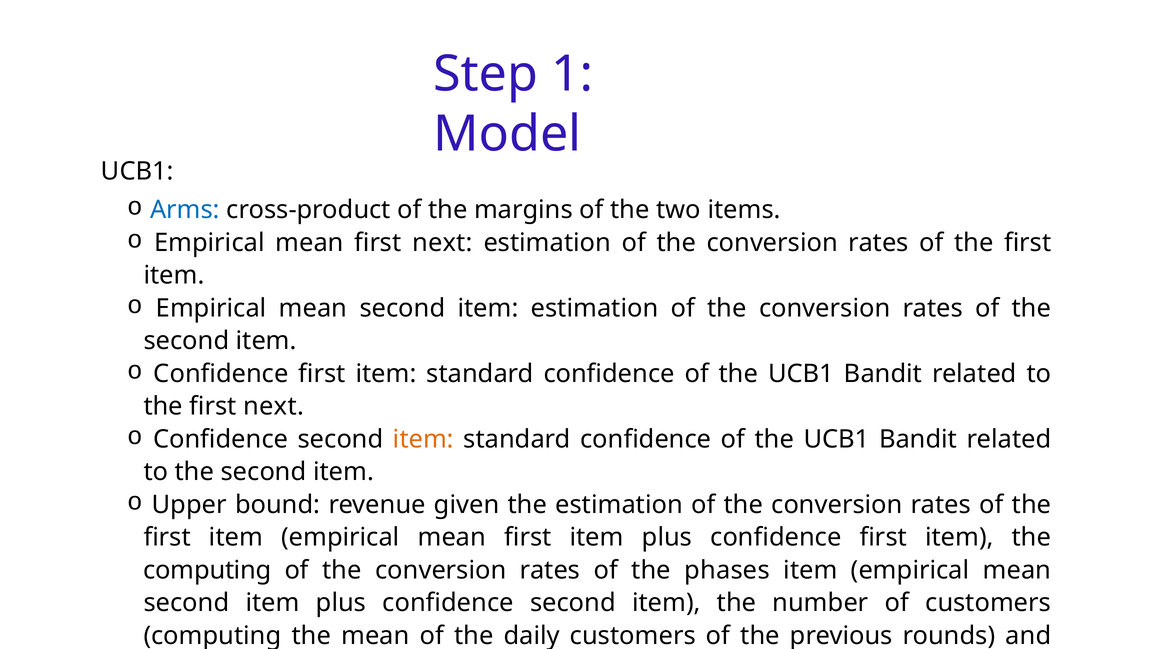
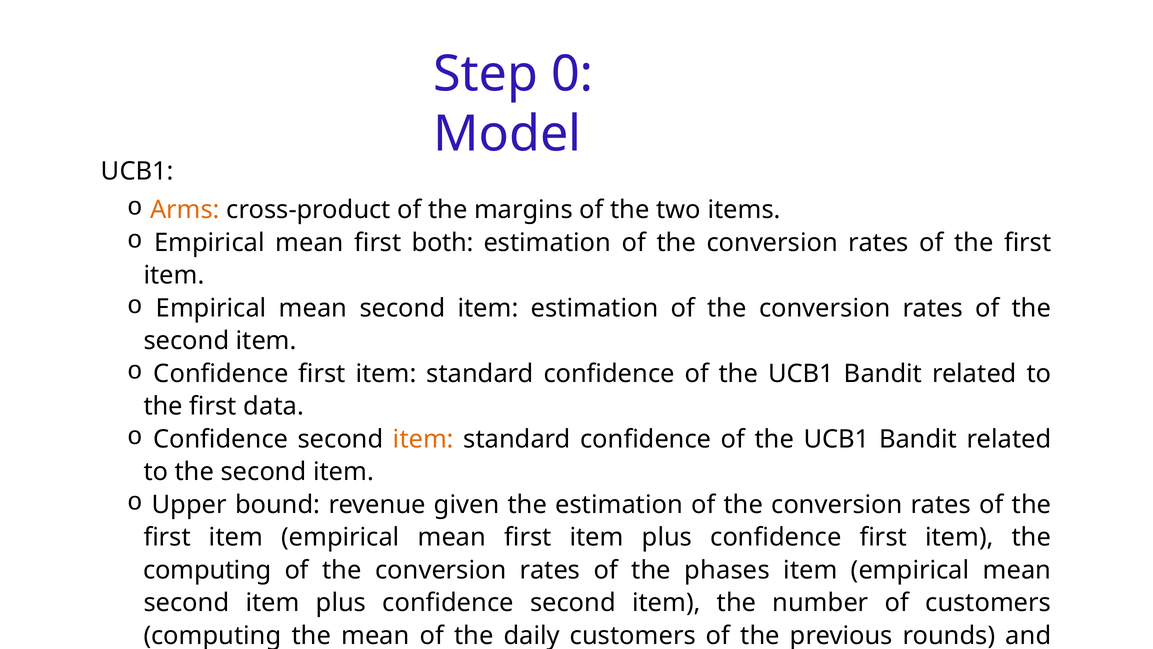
1: 1 -> 0 (572, 74)
Arms colour: blue -> orange (185, 210)
mean first next: next -> both (443, 243)
the first next: next -> data (274, 406)
